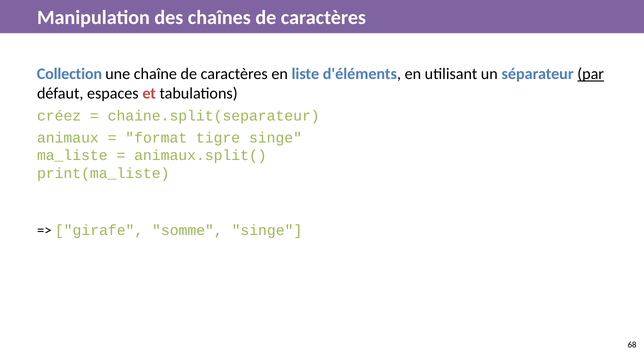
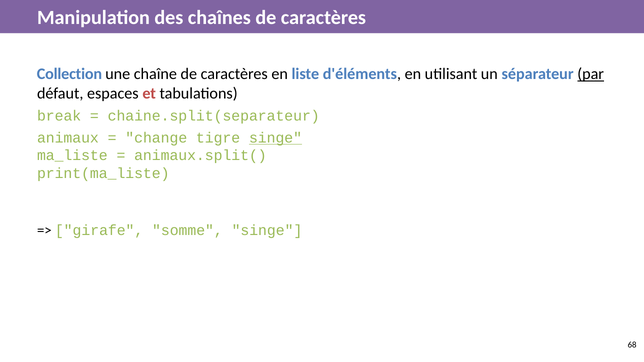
créez: créez -> break (59, 116)
format: format -> change (156, 138)
singe underline: none -> present (276, 138)
